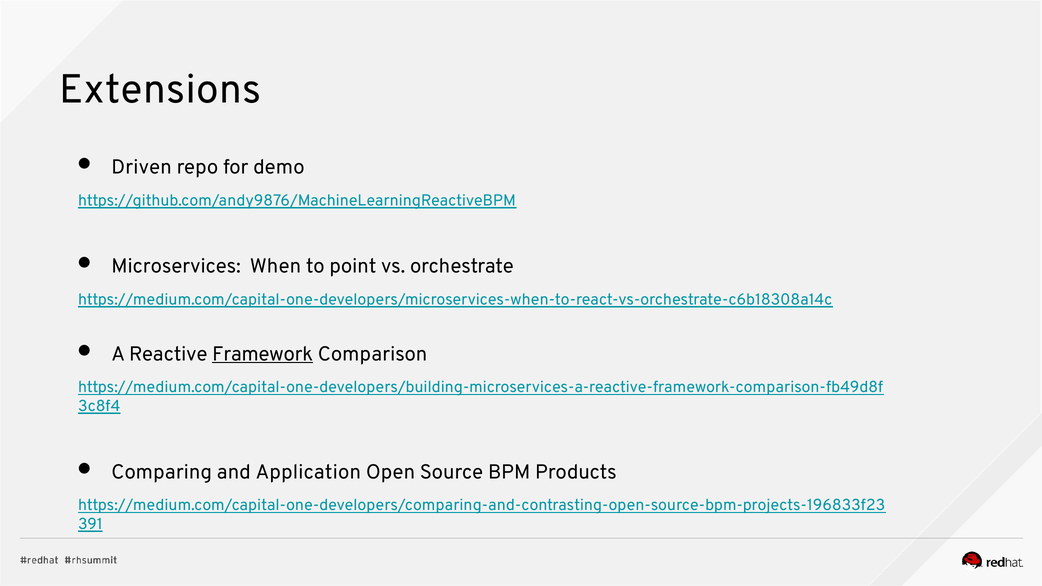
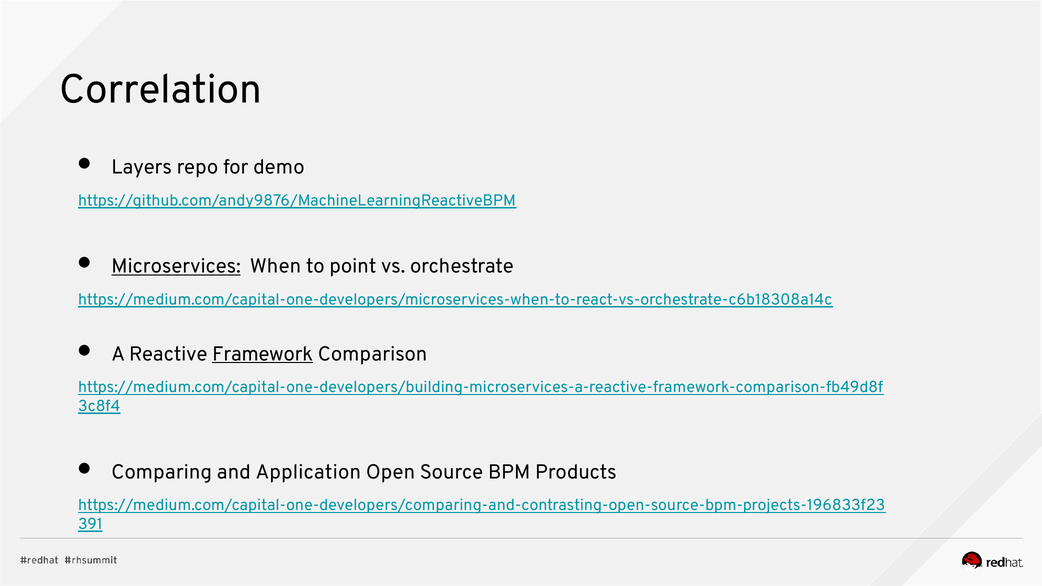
Extensions: Extensions -> Correlation (161, 89)
Driven: Driven -> Layers (142, 167)
Microservices underline: none -> present (176, 266)
